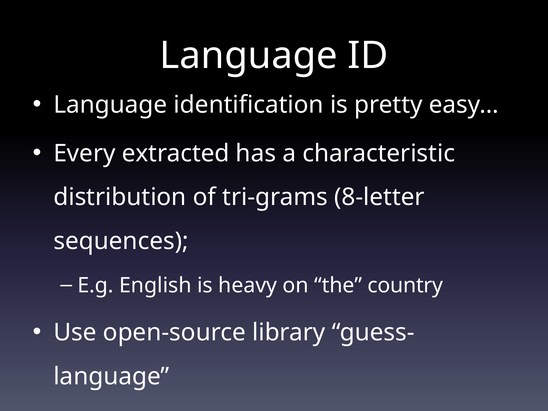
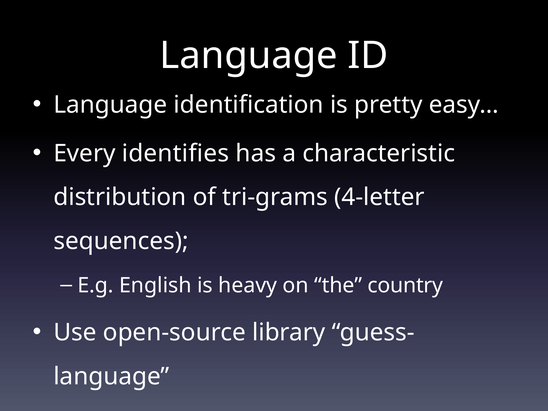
extracted: extracted -> identifies (175, 153)
8-letter: 8-letter -> 4-letter (379, 197)
